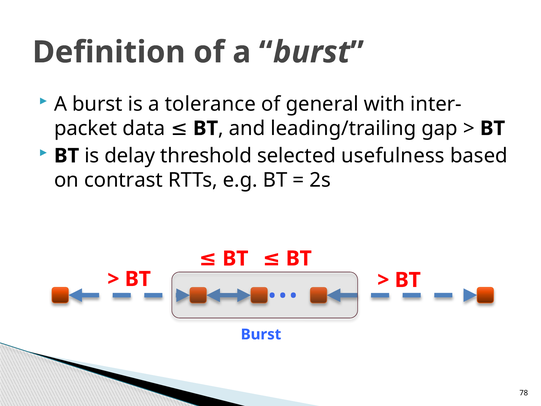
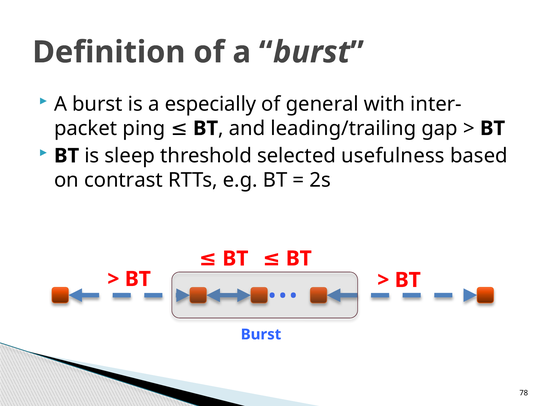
tolerance: tolerance -> especially (210, 104)
data: data -> ping (144, 128)
delay: delay -> sleep (130, 156)
